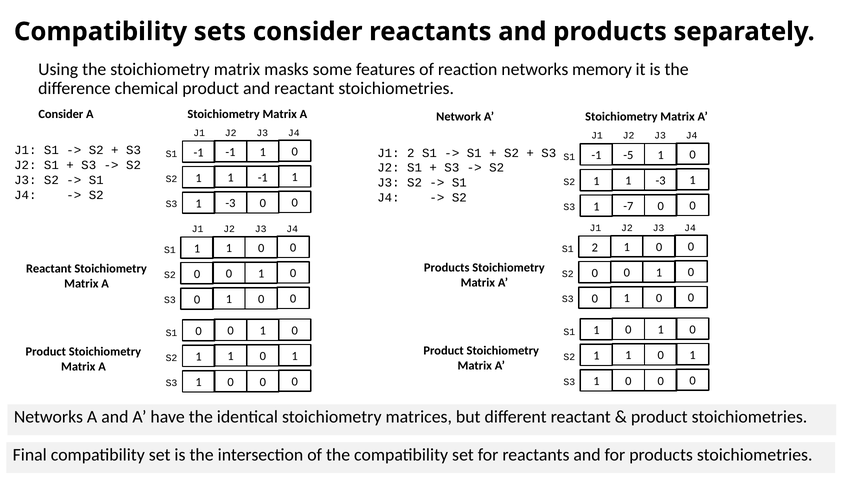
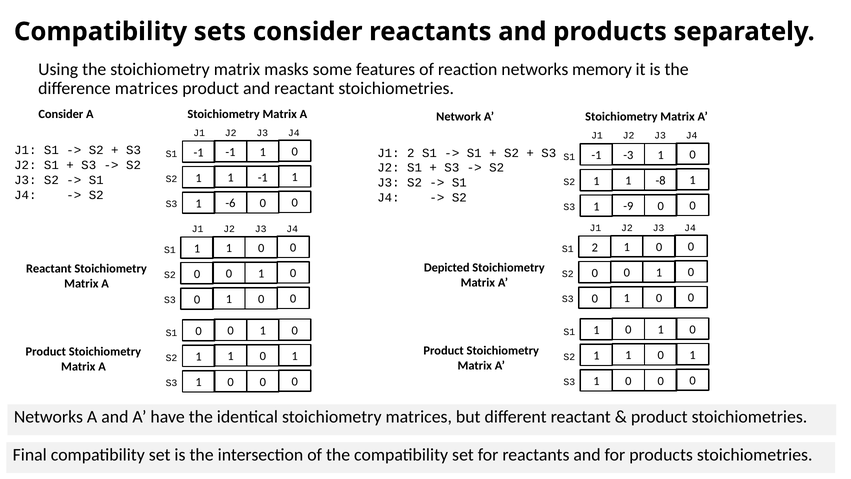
difference chemical: chemical -> matrices (146, 88)
-5: -5 -> -3 (628, 155)
-3: -3 -> -8 (661, 180)
-3: -3 -> -6 (230, 203)
-7: -7 -> -9 (628, 206)
Products: Products -> Depicted (447, 267)
